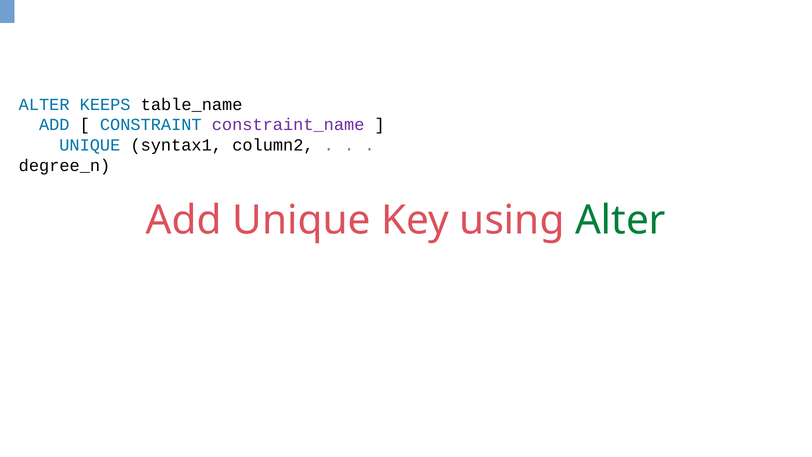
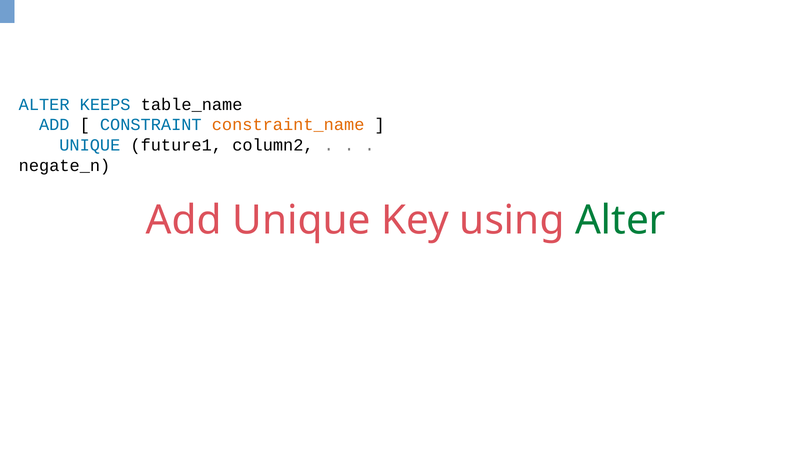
constraint_name colour: purple -> orange (288, 125)
syntax1: syntax1 -> future1 (176, 145)
degree_n: degree_n -> negate_n (64, 165)
